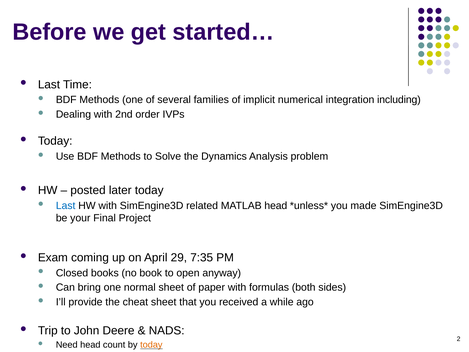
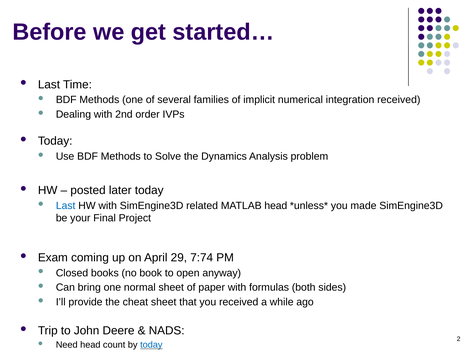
integration including: including -> received (399, 100)
7:35: 7:35 -> 7:74 (202, 257)
today colour: orange -> blue (151, 345)
